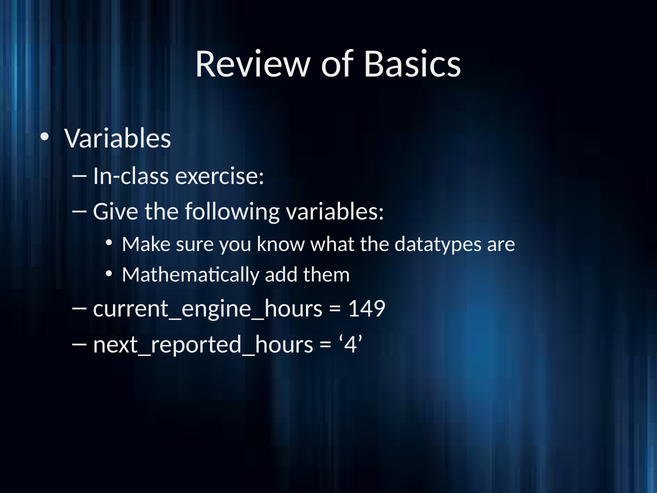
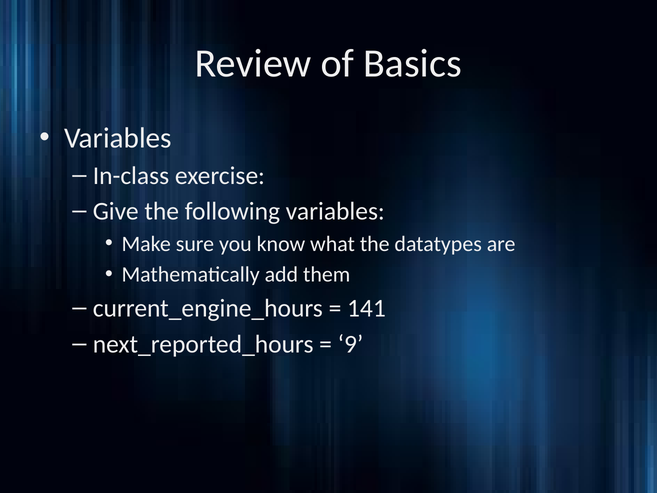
149: 149 -> 141 (366, 308)
4: 4 -> 9 (351, 344)
